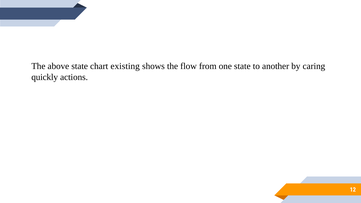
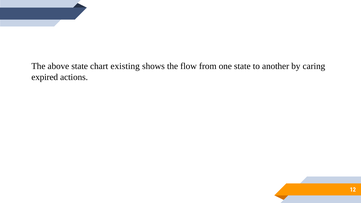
quickly: quickly -> expired (45, 77)
